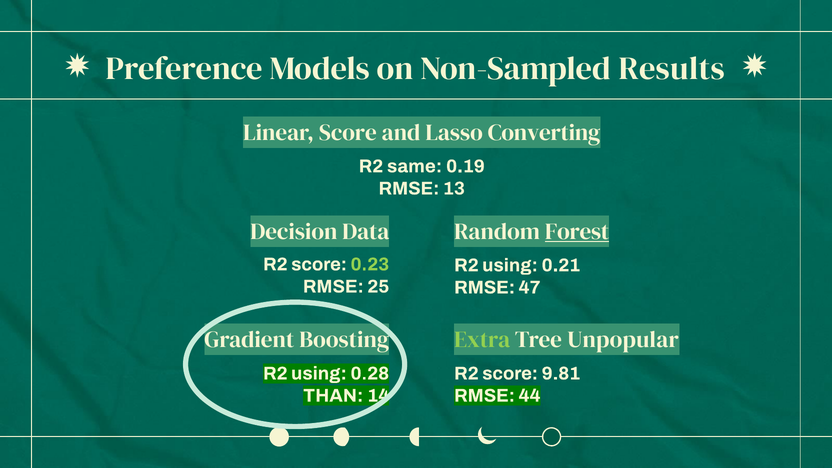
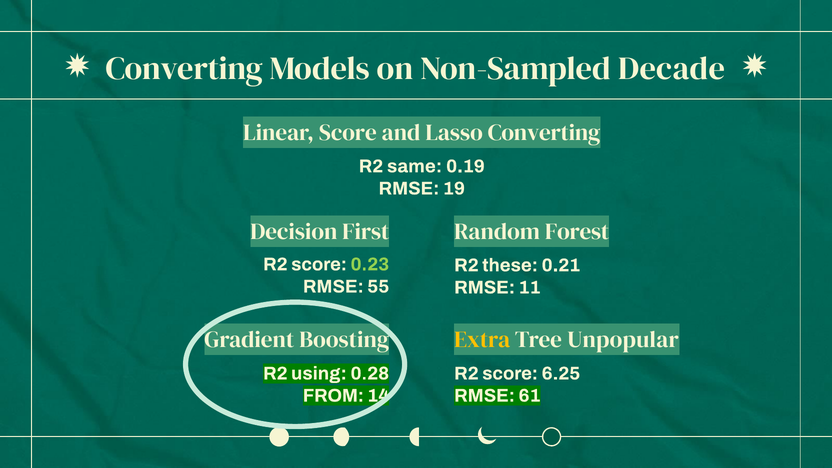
Preference: Preference -> Converting (184, 69)
Results: Results -> Decade (672, 69)
13: 13 -> 19 (454, 188)
Data: Data -> First (366, 232)
Forest underline: present -> none (577, 232)
using: using -> these (510, 265)
25: 25 -> 55 (378, 286)
47: 47 -> 11 (530, 287)
Extra colour: light green -> yellow (482, 340)
9.81: 9.81 -> 6.25 (561, 373)
THAN: THAN -> FROM (333, 396)
44: 44 -> 61 (530, 396)
